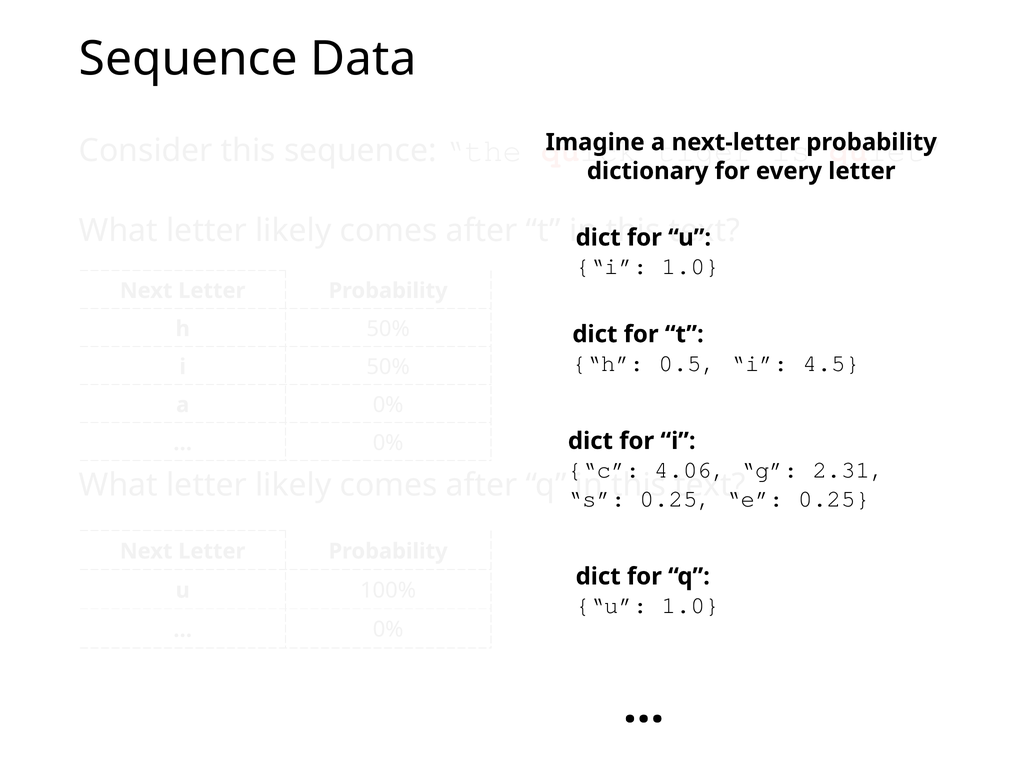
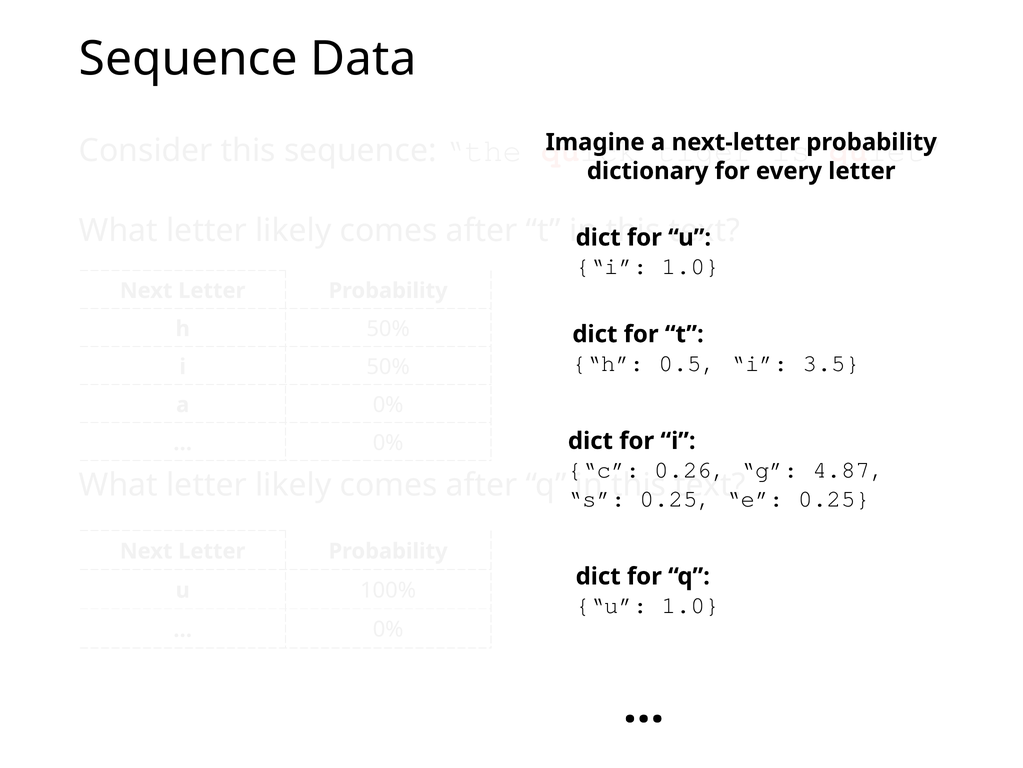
4.5: 4.5 -> 3.5 (831, 363)
4.06: 4.06 -> 0.26 (690, 469)
2.31: 2.31 -> 4.87 (849, 469)
